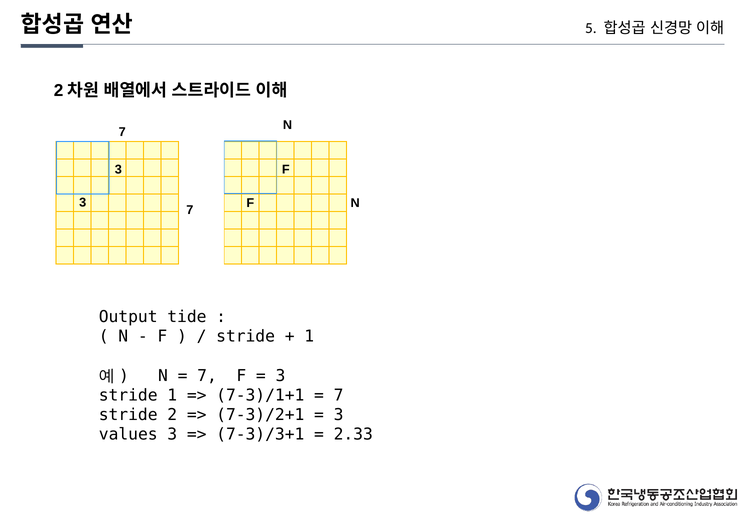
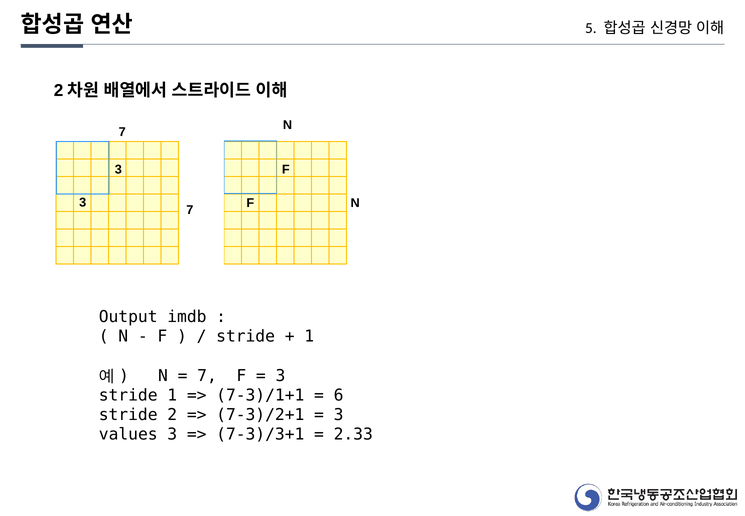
tide: tide -> imdb (187, 317)
7: 7 -> 6 (339, 395)
